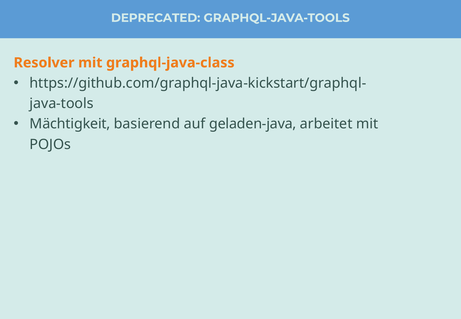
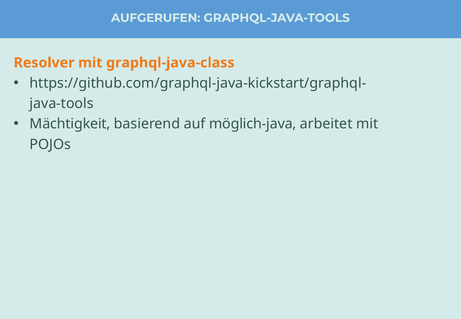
DEPRECATED: DEPRECATED -> AUFGERUFEN (156, 18)
geladen-java: geladen-java -> möglich-java (253, 124)
